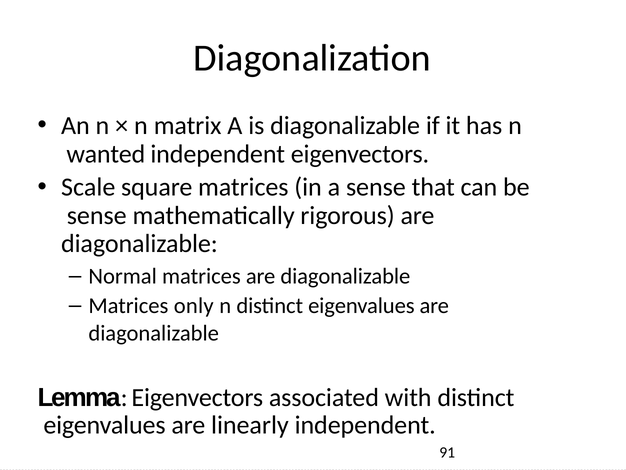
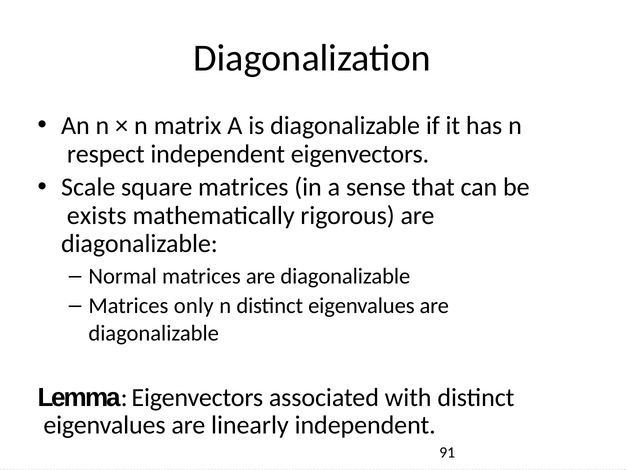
wanted: wanted -> respect (106, 154)
sense: sense -> exists (97, 215)
